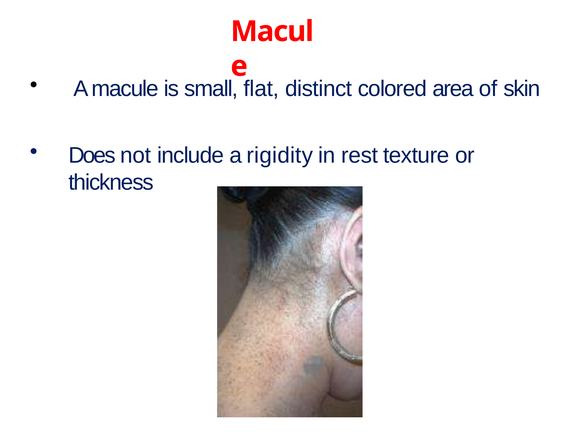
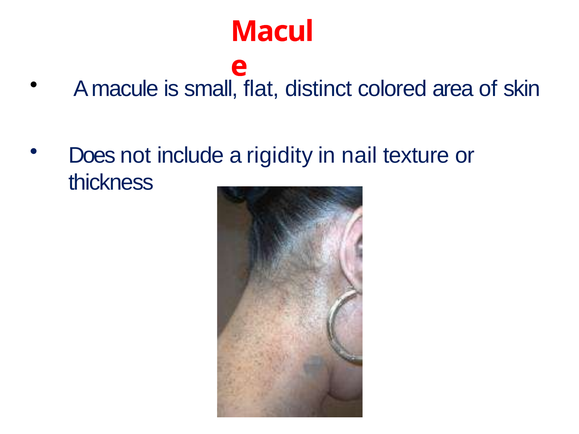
rest: rest -> nail (359, 155)
